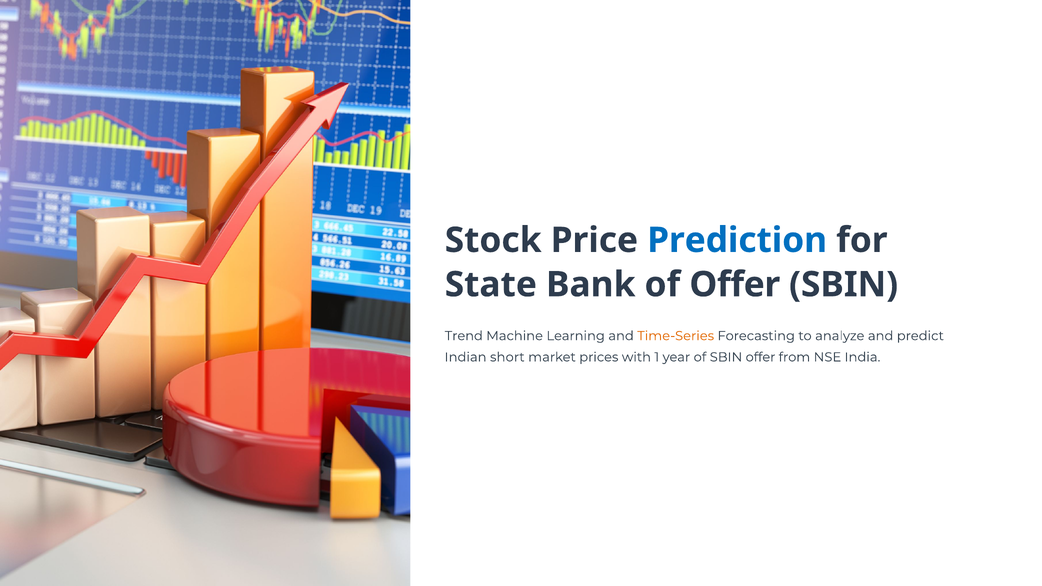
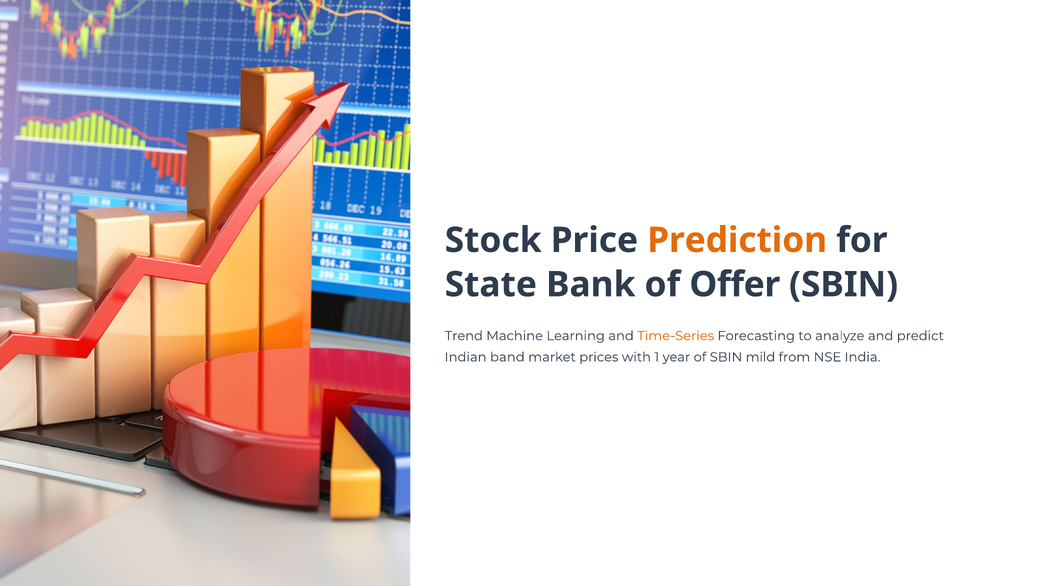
Prediction colour: blue -> orange (737, 240)
short: short -> band (507, 357)
SBIN offer: offer -> mild (760, 357)
